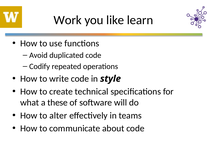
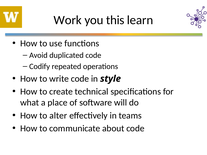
like: like -> this (115, 20)
these: these -> place (58, 103)
